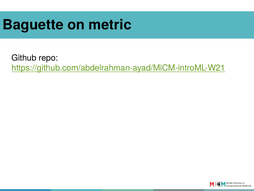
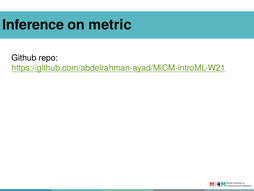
Baguette: Baguette -> Inference (33, 25)
